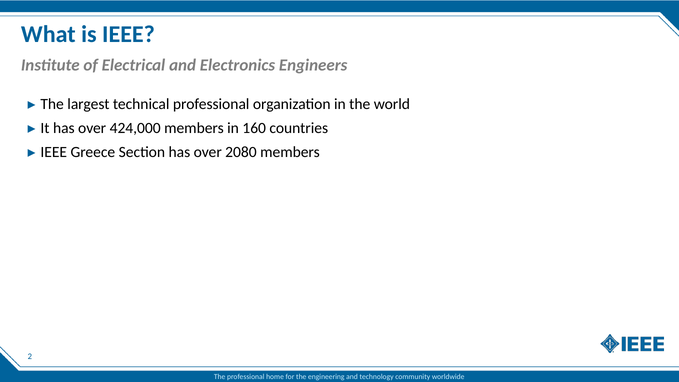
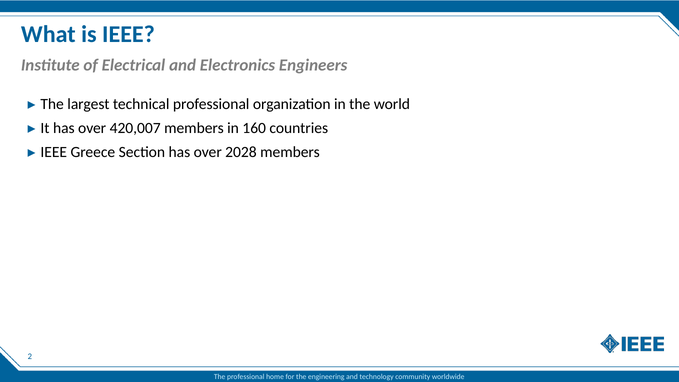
424,000: 424,000 -> 420,007 (135, 128)
2080: 2080 -> 2028 (241, 152)
